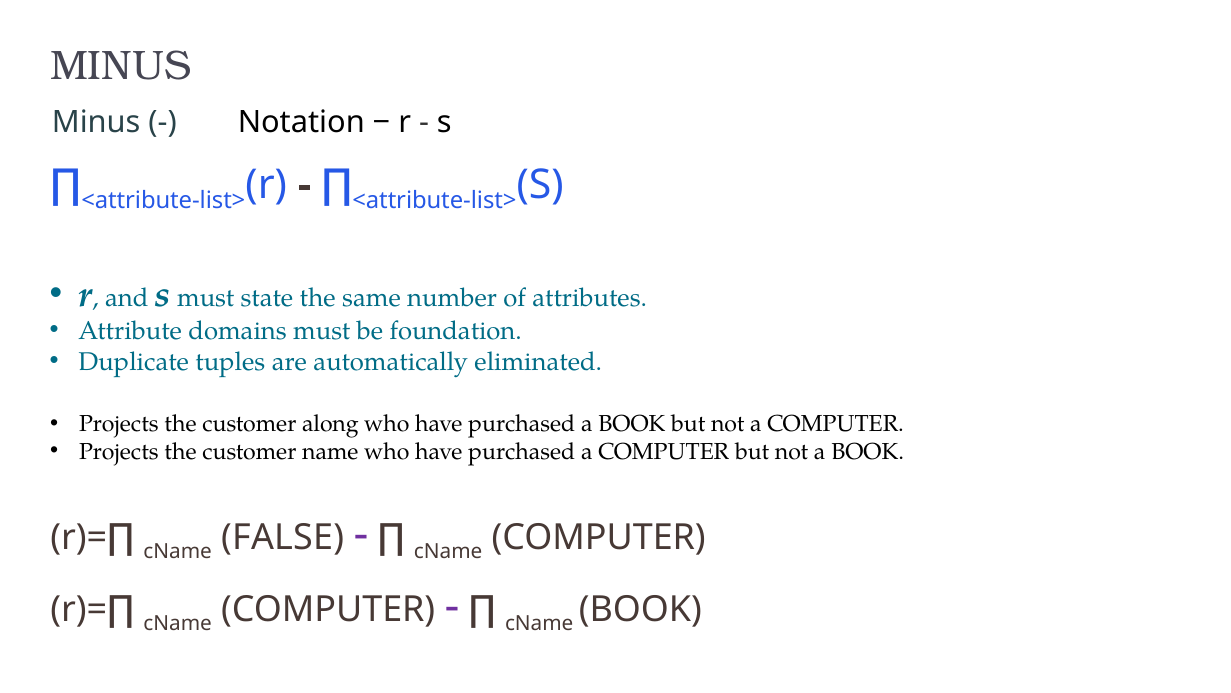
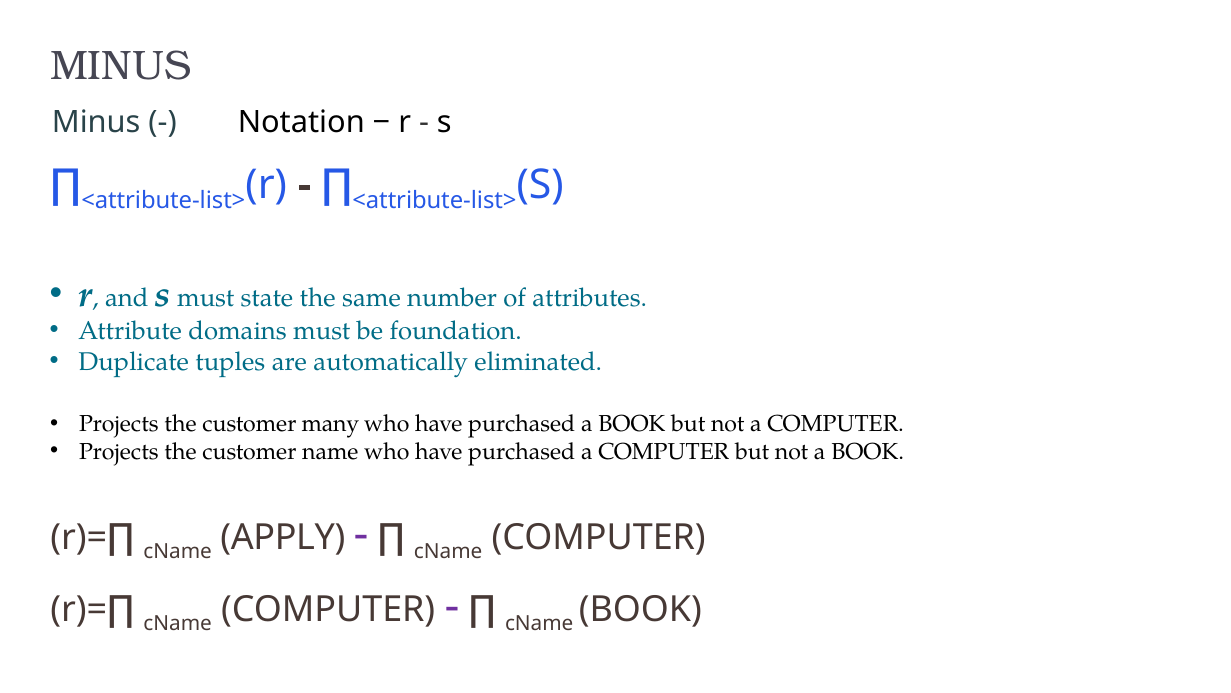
along: along -> many (330, 423)
FALSE: FALSE -> APPLY (283, 538)
